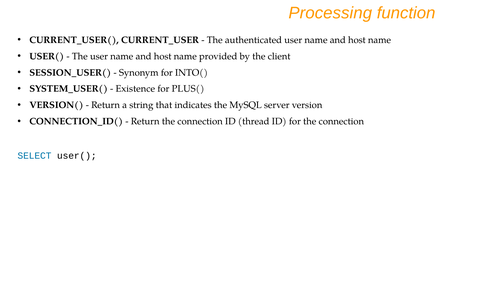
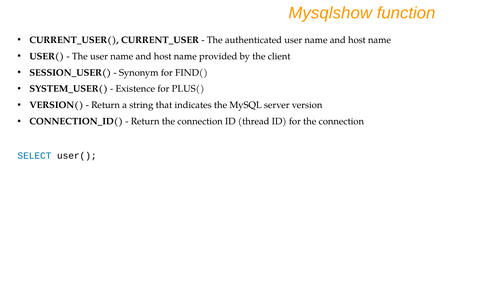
Processing: Processing -> Mysqlshow (330, 13)
INTO(: INTO( -> FIND( (191, 73)
